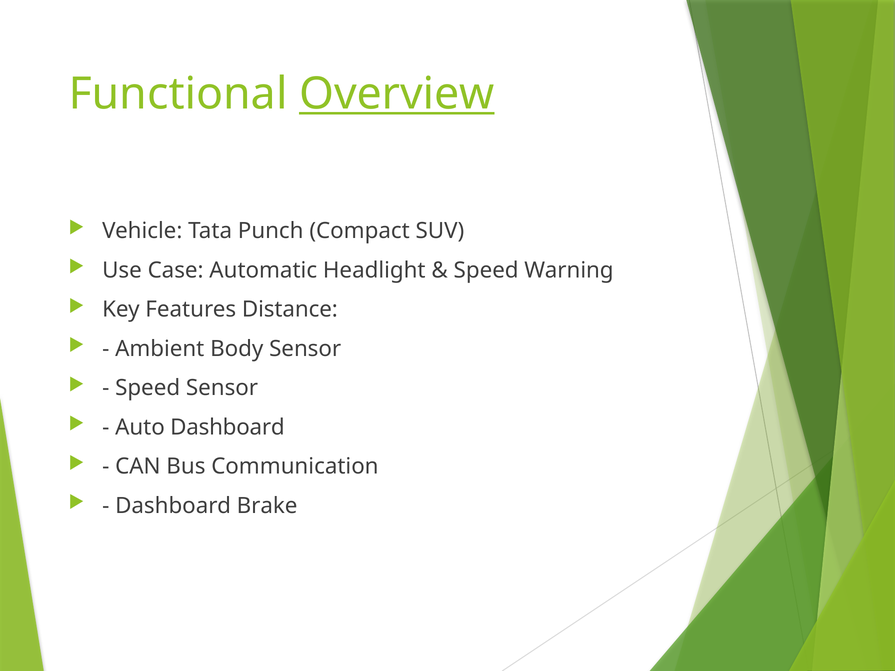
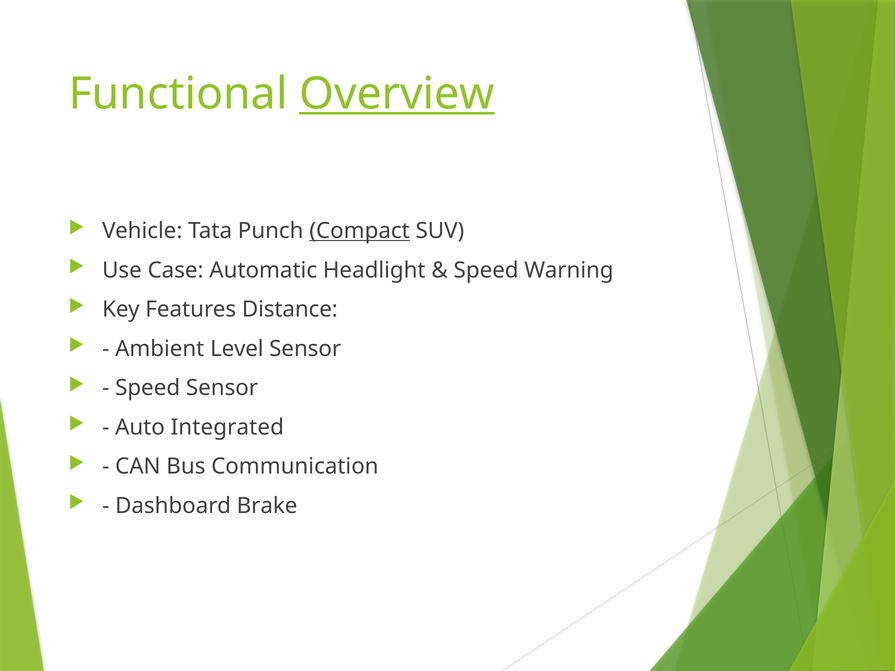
Compact underline: none -> present (360, 231)
Body: Body -> Level (237, 349)
Auto Dashboard: Dashboard -> Integrated (227, 427)
